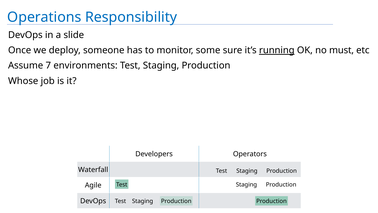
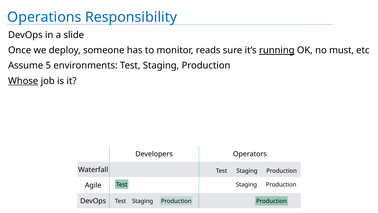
some: some -> reads (208, 50)
7: 7 -> 5 (48, 65)
Whose underline: none -> present (23, 81)
